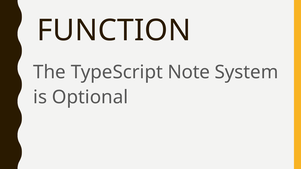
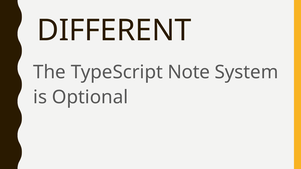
FUNCTION: FUNCTION -> DIFFERENT (114, 30)
